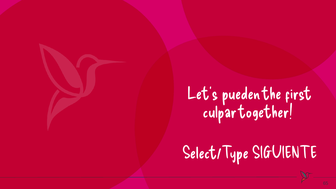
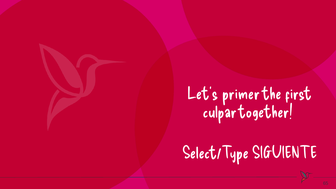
pueden: pueden -> primer (241, 94)
